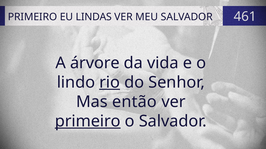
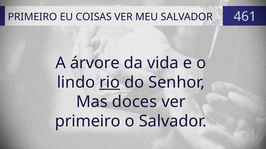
LINDAS: LINDAS -> COISAS (94, 17)
então: então -> doces (134, 102)
primeiro underline: present -> none (88, 122)
